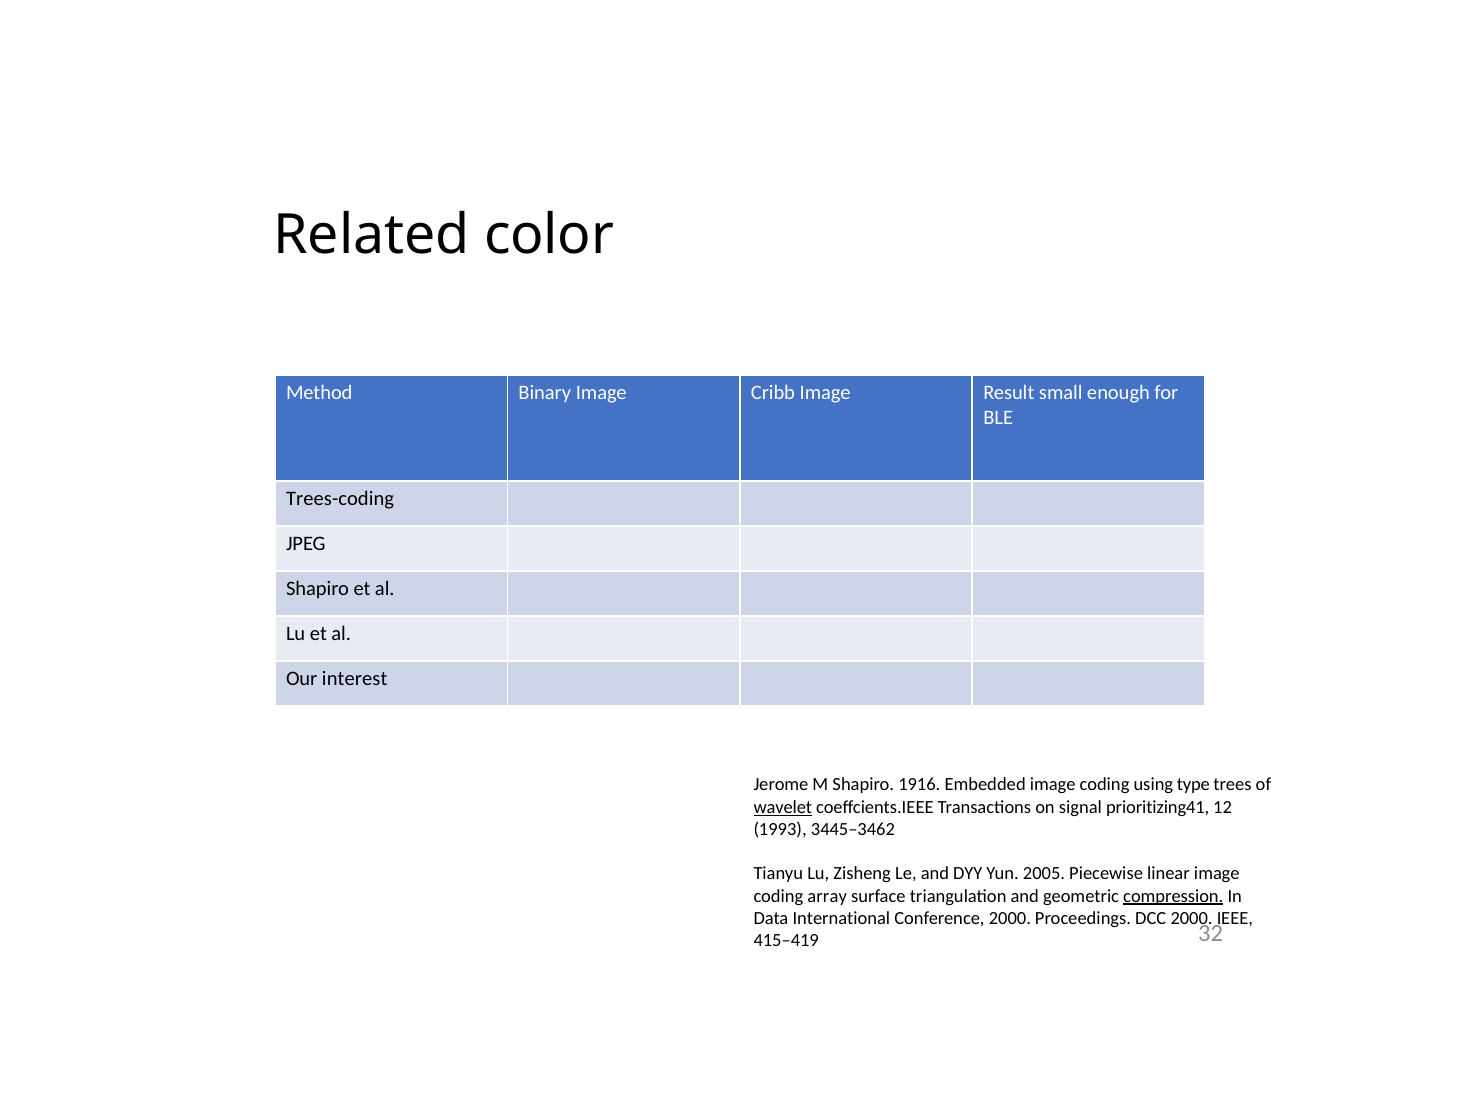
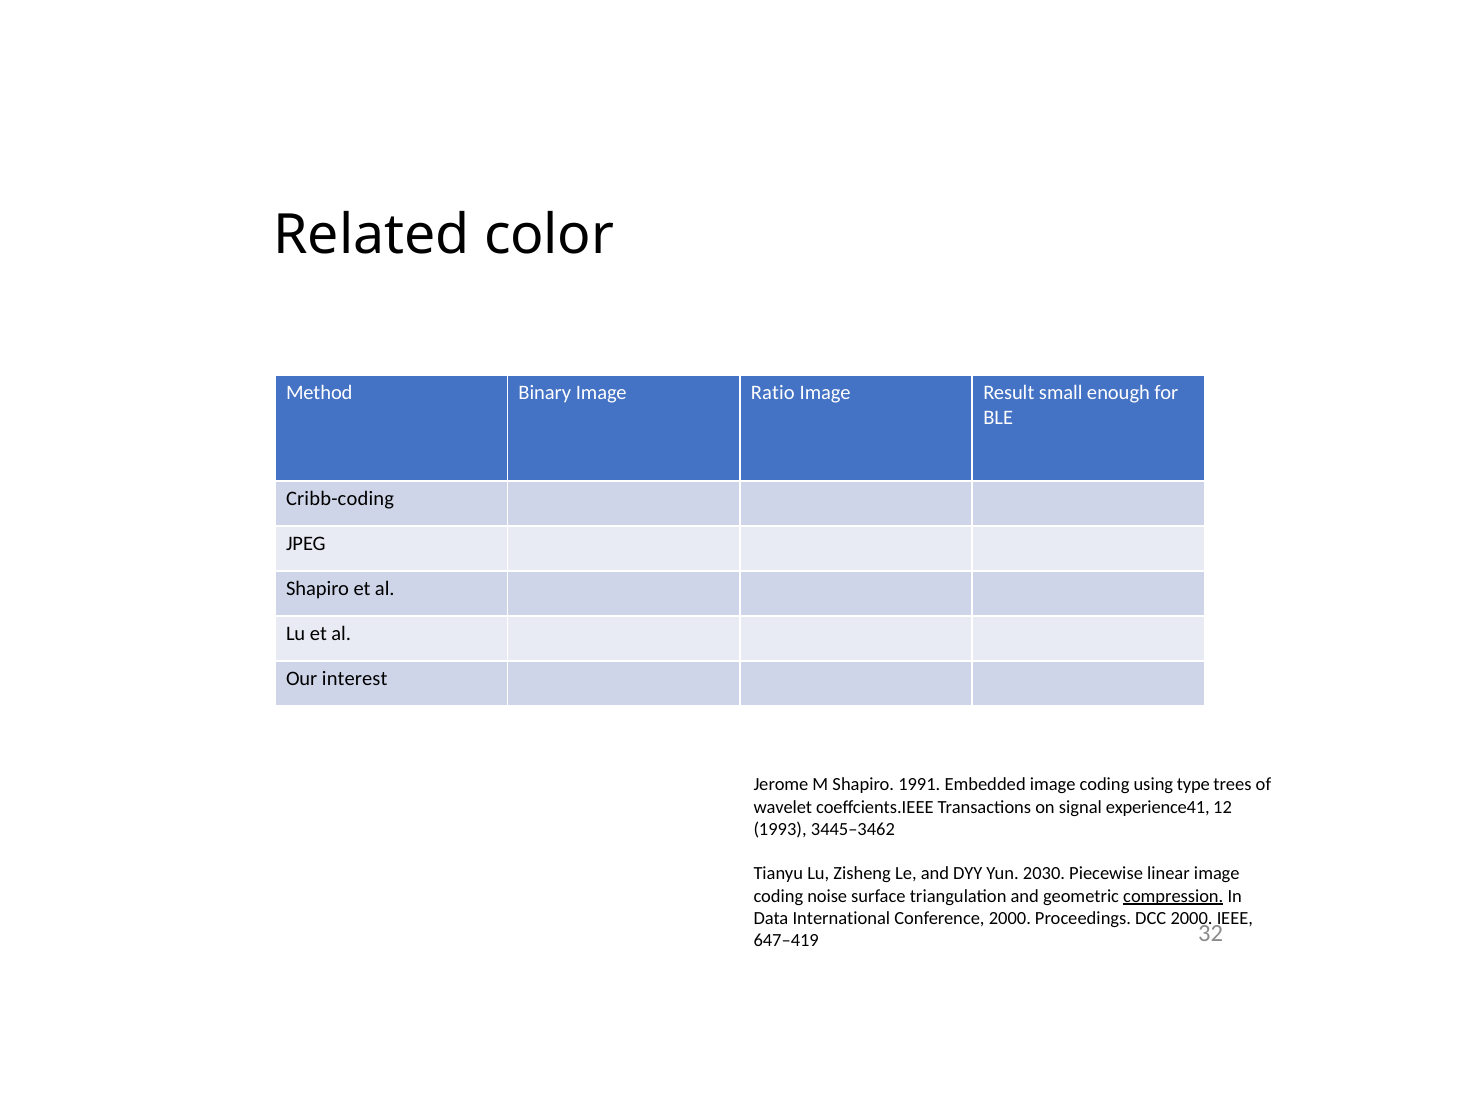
Cribb: Cribb -> Ratio (773, 393)
Trees-coding: Trees-coding -> Cribb-coding (340, 499)
1916: 1916 -> 1991 (919, 785)
wavelet underline: present -> none (783, 807)
prioritizing41: prioritizing41 -> experience41 (1158, 807)
2005: 2005 -> 2030 (1044, 873)
array: array -> noise (827, 896)
415–419: 415–419 -> 647–419 (786, 940)
